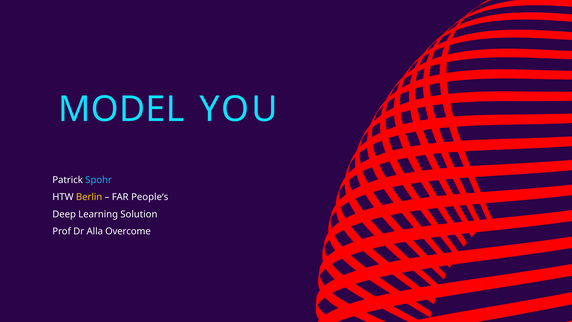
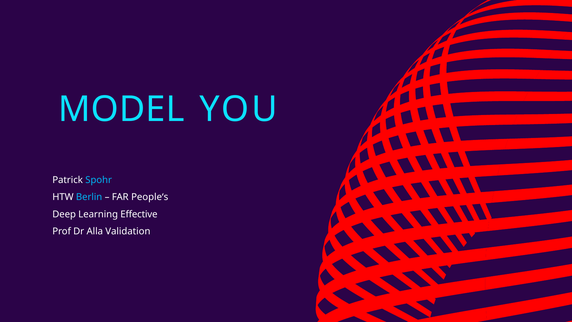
Berlin colour: yellow -> light blue (89, 197)
Solution: Solution -> Effective (139, 214)
Overcome: Overcome -> Validation (128, 231)
